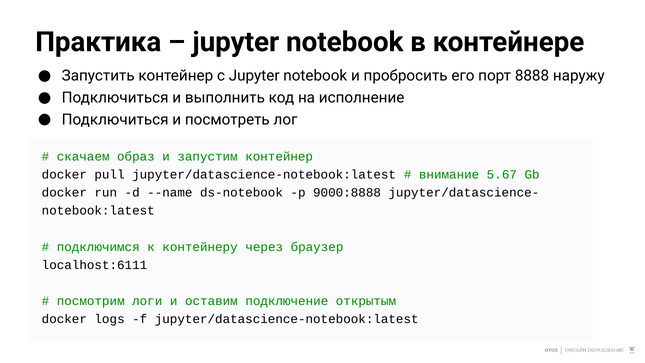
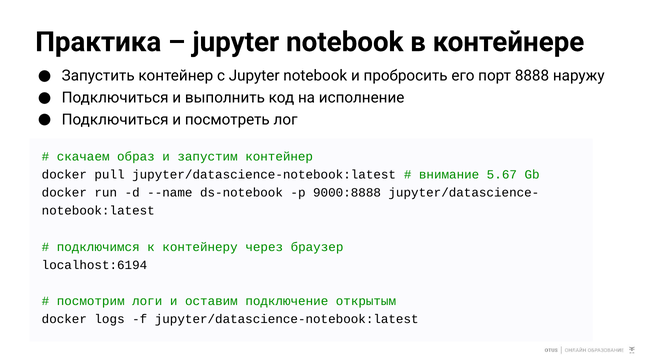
localhost:6111: localhost:6111 -> localhost:6194 (94, 265)
